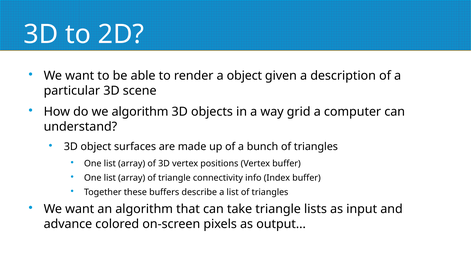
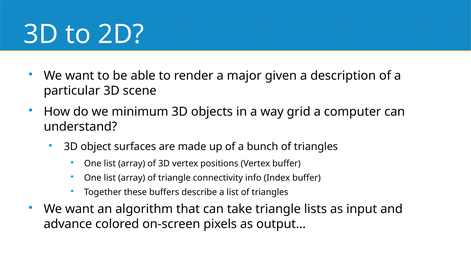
a object: object -> major (244, 76)
we algorithm: algorithm -> minimum (140, 112)
